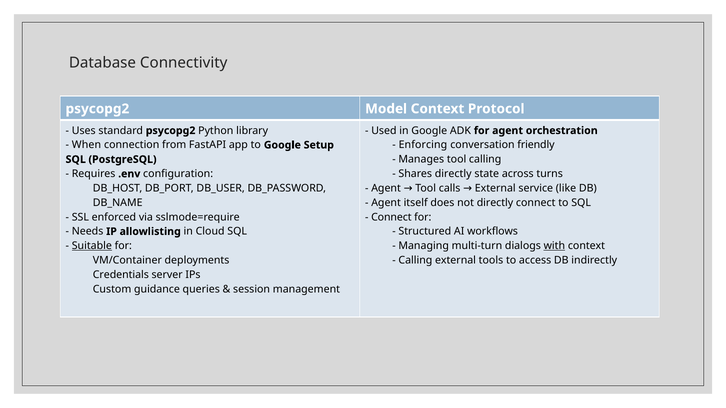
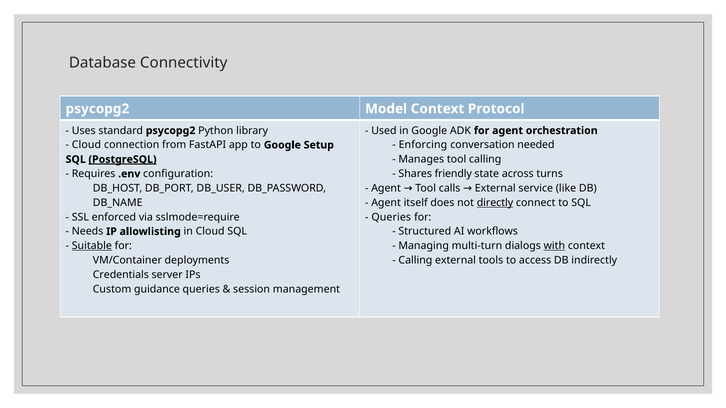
When: When -> Cloud (86, 145)
friendly: friendly -> needed (536, 145)
PostgreSQL underline: none -> present (123, 160)
Shares directly: directly -> friendly (453, 174)
directly underline: none -> present (495, 203)
Connect: Connect -> Queries (391, 217)
